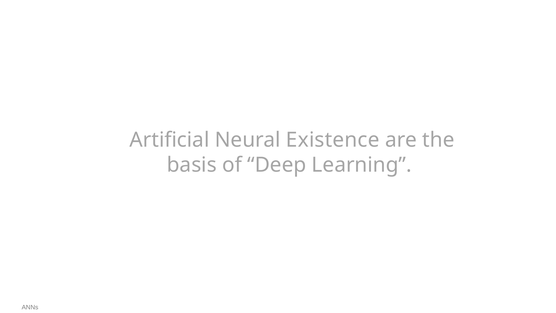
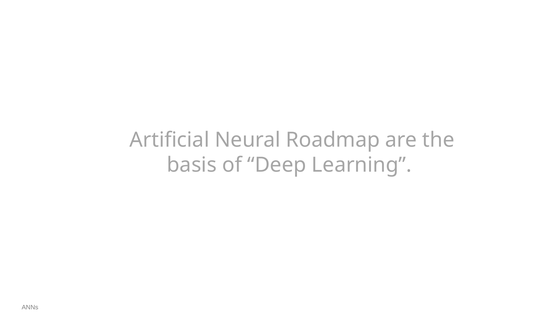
Existence: Existence -> Roadmap (333, 140)
